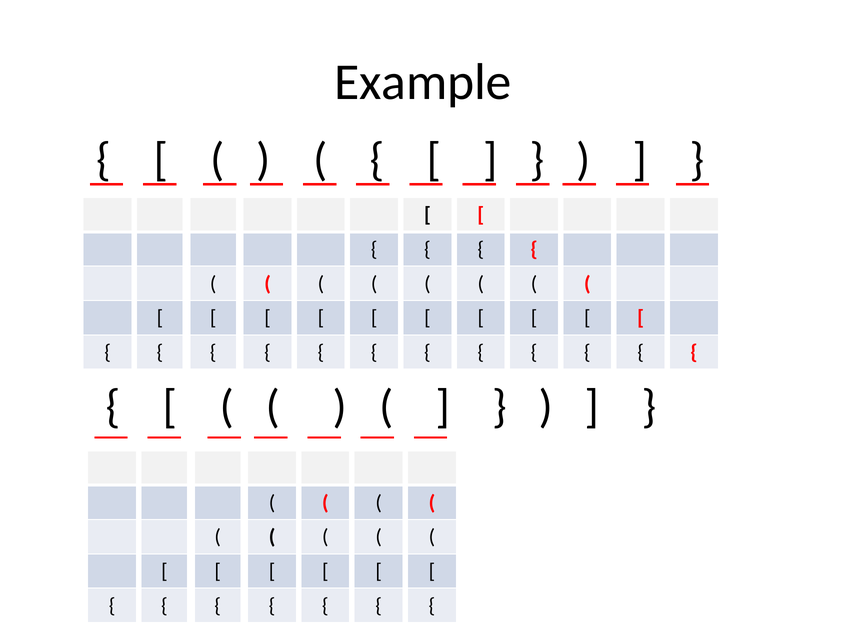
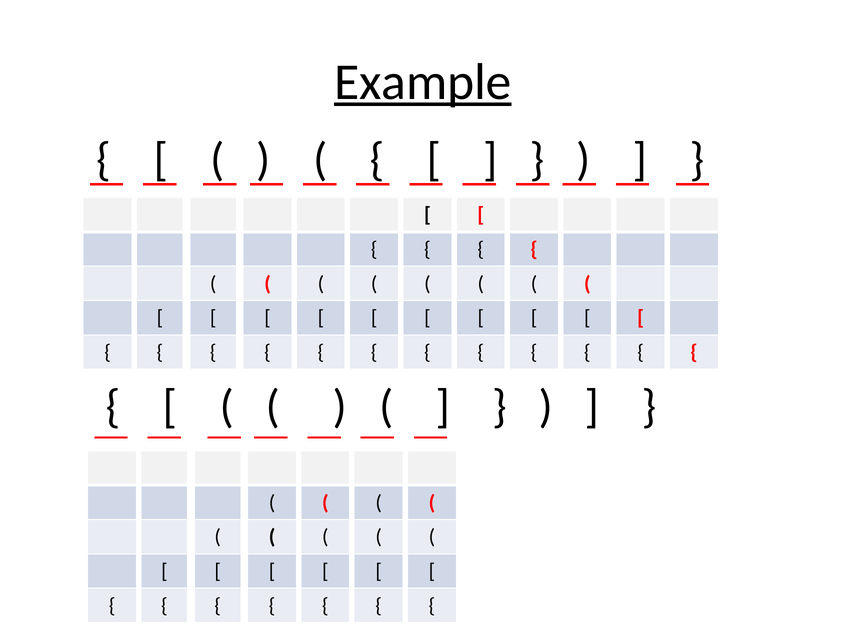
Example underline: none -> present (423, 82)
